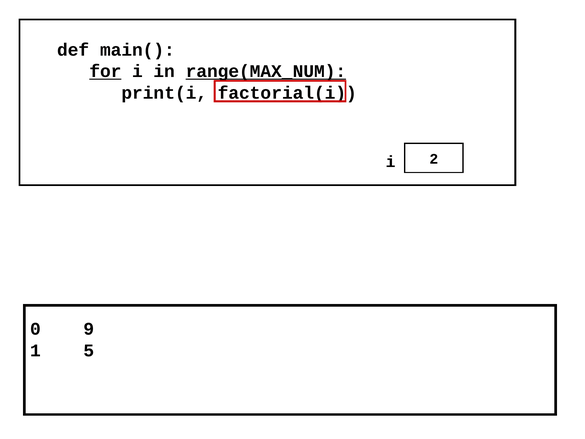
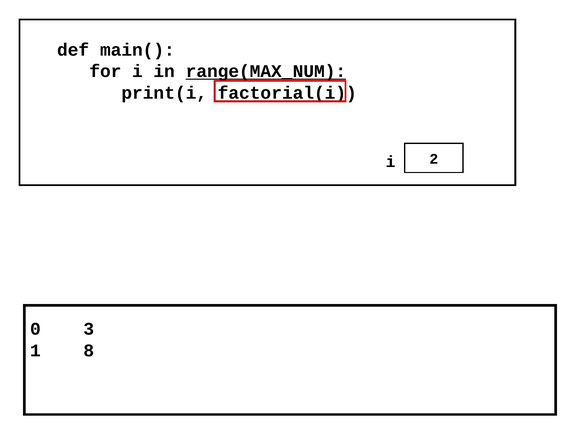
for underline: present -> none (105, 71)
9: 9 -> 3 (89, 329)
5: 5 -> 8 (89, 350)
